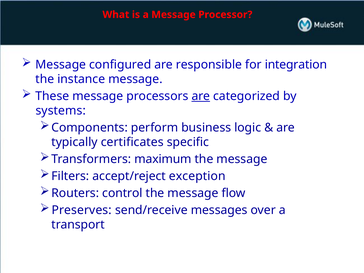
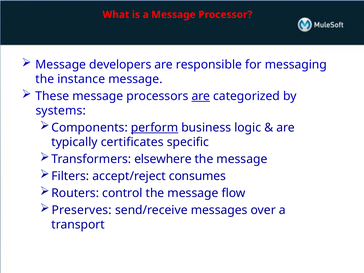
configured: configured -> developers (120, 65)
integration: integration -> messaging (296, 65)
perform underline: none -> present (155, 128)
maximum: maximum -> elsewhere (163, 159)
exception: exception -> consumes (197, 176)
